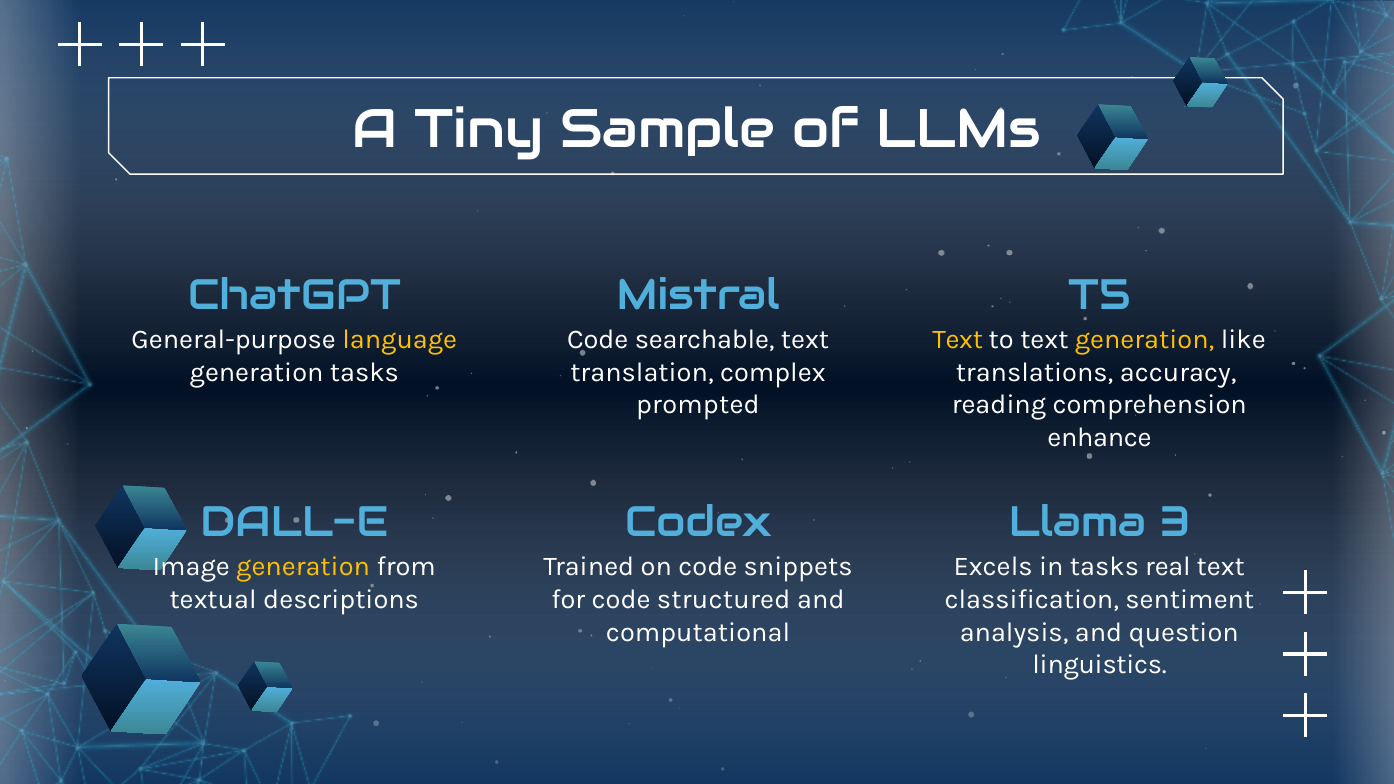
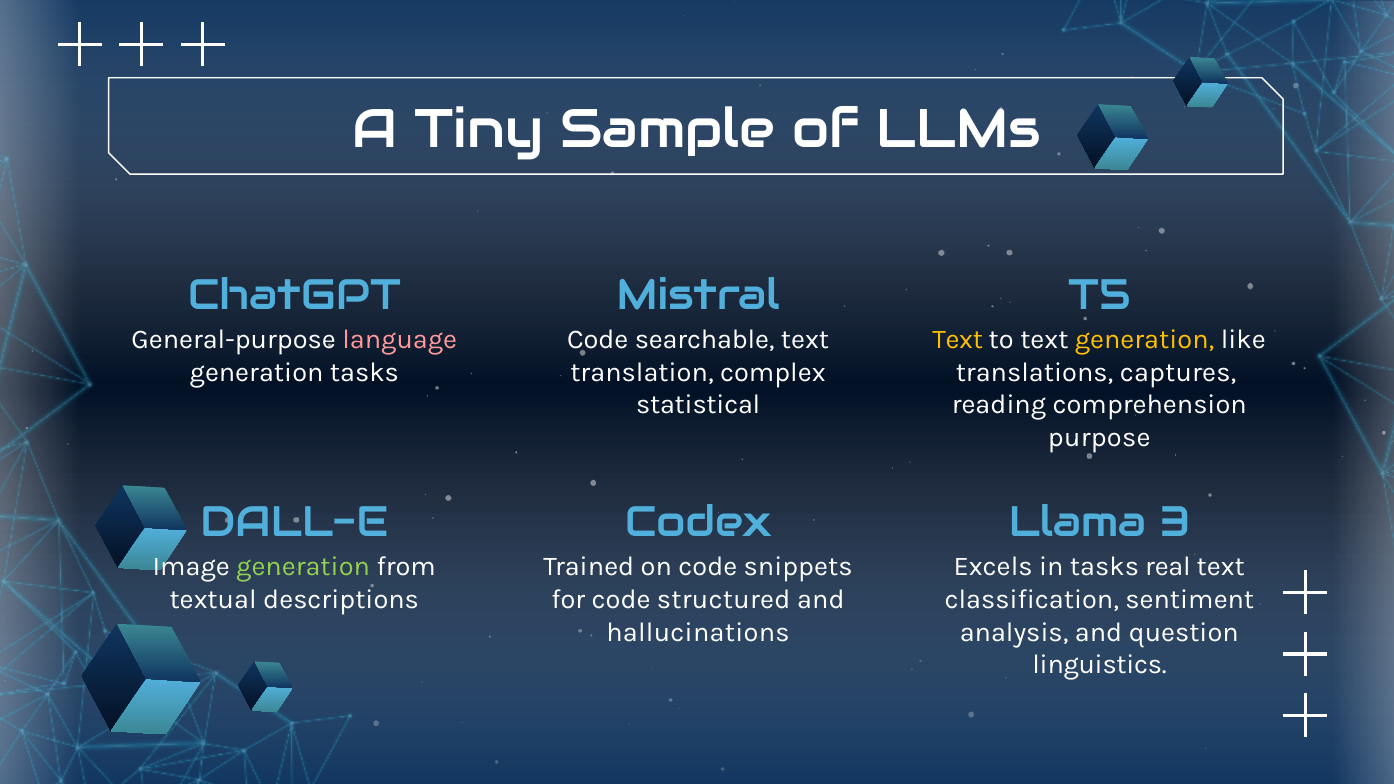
language colour: yellow -> pink (400, 340)
accuracy: accuracy -> captures (1178, 373)
prompted: prompted -> statistical (698, 405)
enhance: enhance -> purpose (1099, 438)
generation colour: yellow -> light green (303, 567)
computational: computational -> hallucinations (698, 632)
